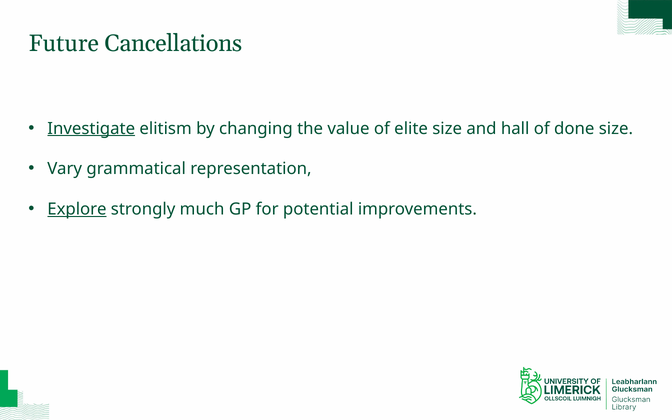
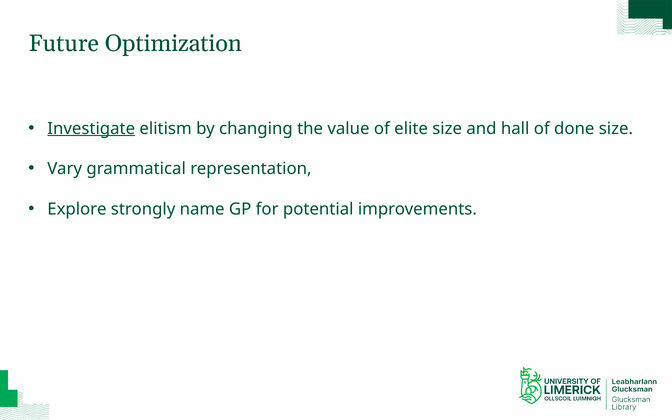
Cancellations: Cancellations -> Optimization (173, 44)
Explore underline: present -> none (77, 209)
much: much -> name (202, 209)
